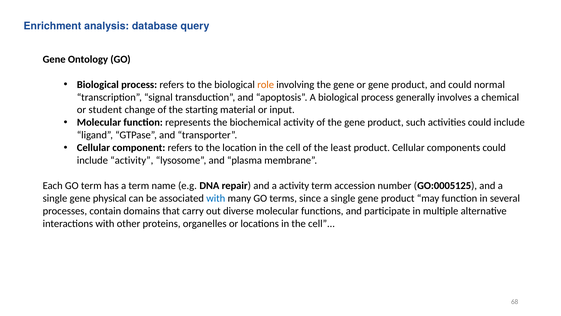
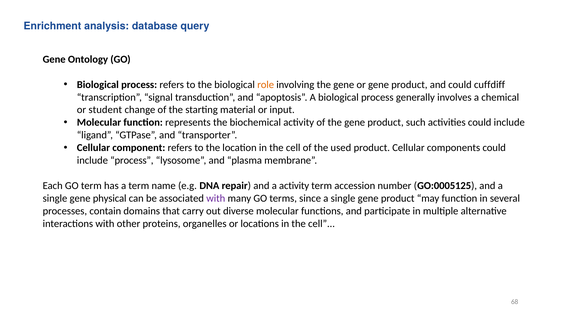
normal: normal -> cuffdiff (490, 84)
least: least -> used (341, 148)
include activity: activity -> process (132, 160)
with colour: blue -> purple (216, 198)
